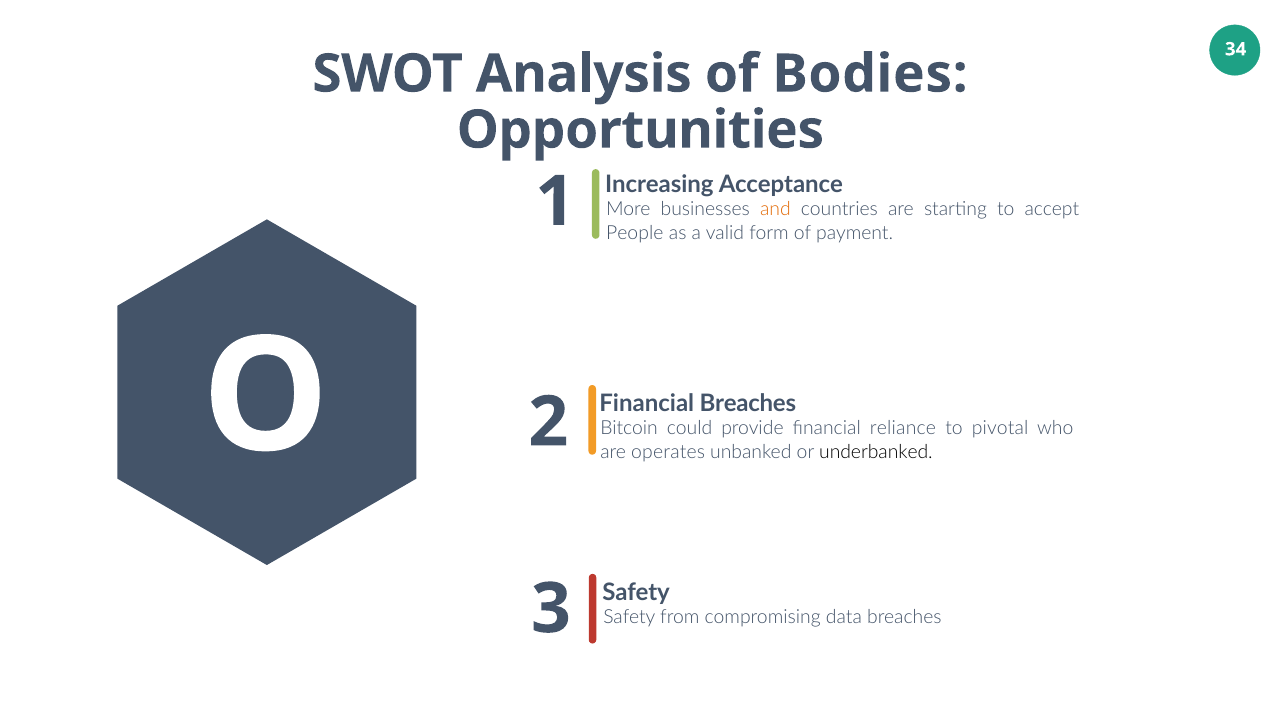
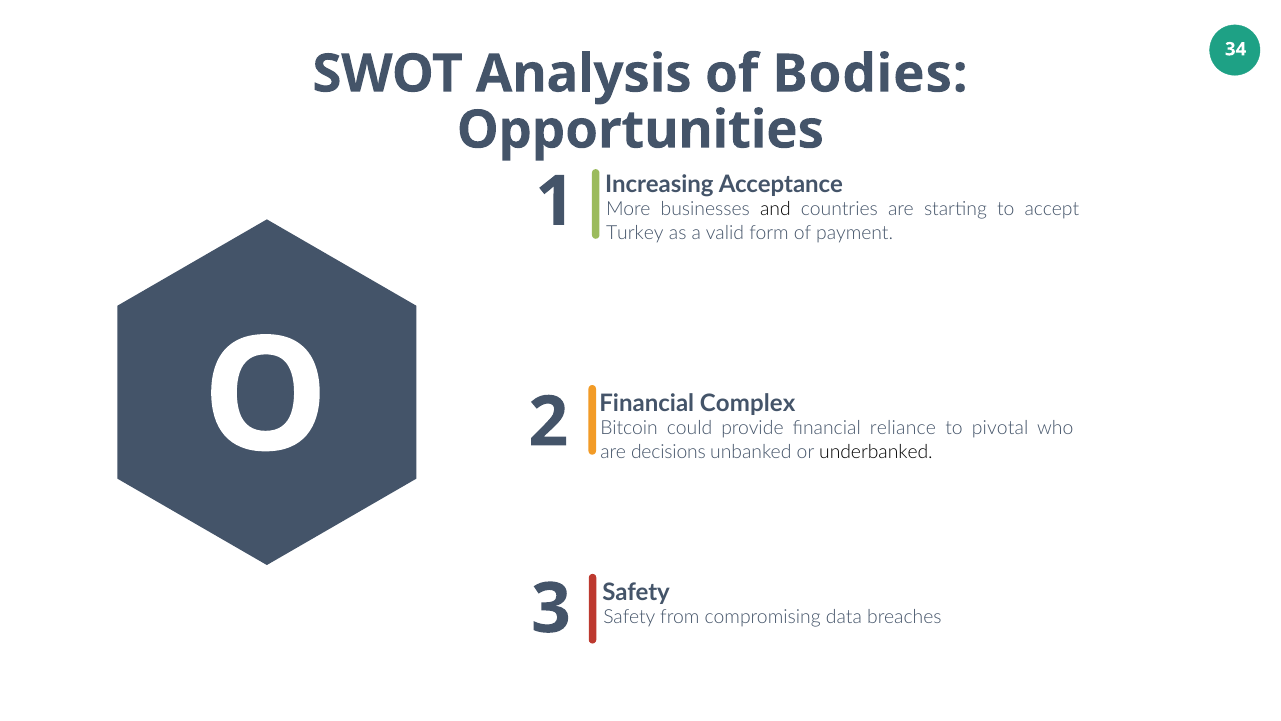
and colour: orange -> black (775, 210)
People: People -> Turkey (635, 233)
Financial Breaches: Breaches -> Complex (748, 403)
operates: operates -> decisions (668, 452)
